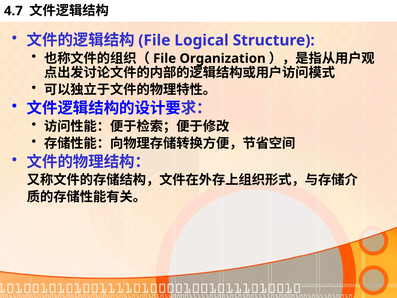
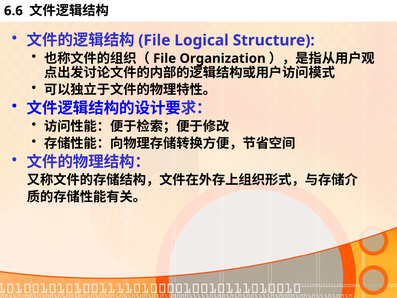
4.7: 4.7 -> 6.6 (13, 11)
